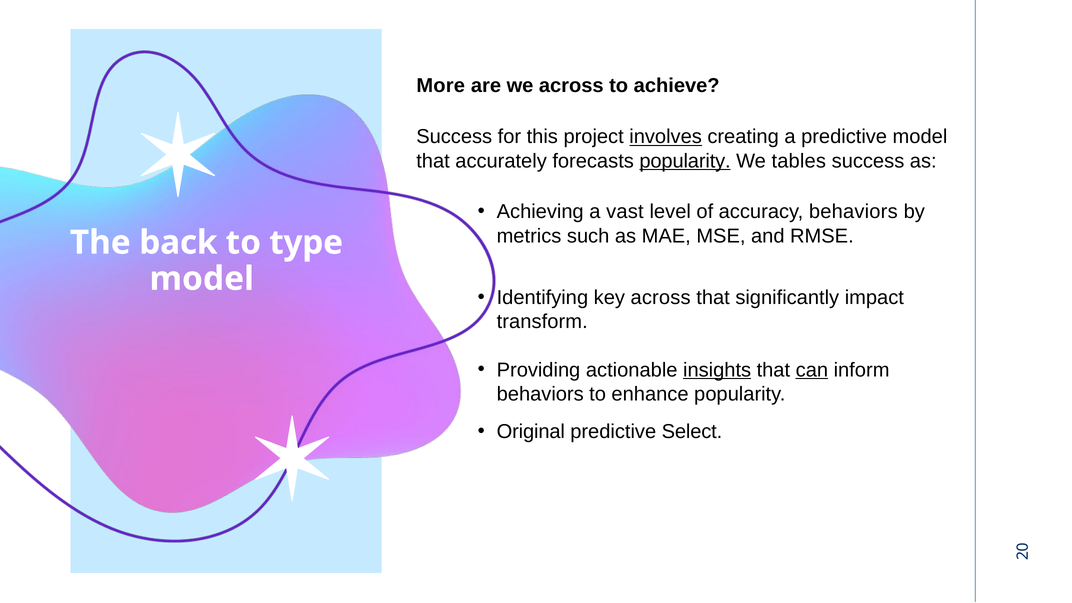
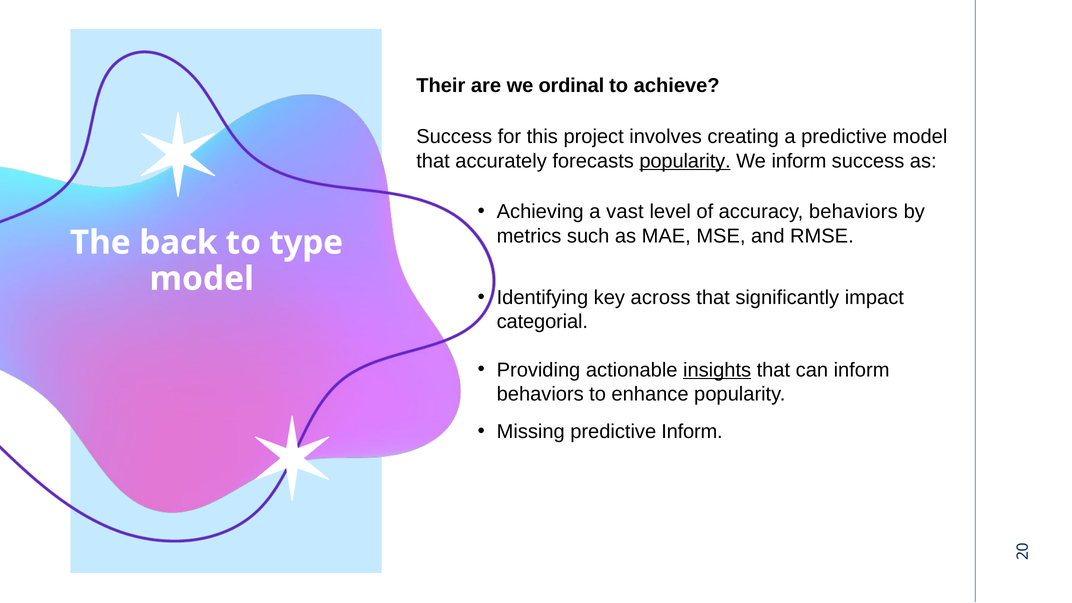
More: More -> Their (441, 86)
we across: across -> ordinal (571, 86)
involves underline: present -> none (666, 137)
We tables: tables -> inform (799, 161)
transform: transform -> categorial (542, 322)
can underline: present -> none (812, 370)
Original: Original -> Missing (531, 432)
predictive Select: Select -> Inform (692, 432)
